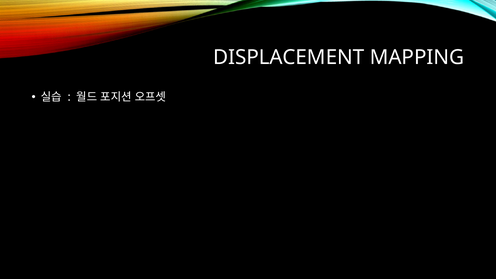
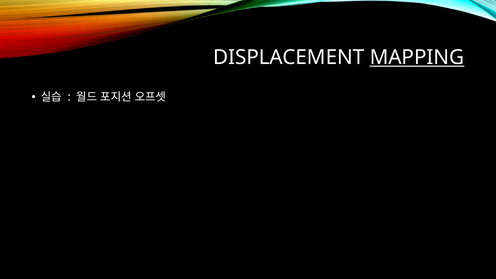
MAPPING underline: none -> present (417, 57)
